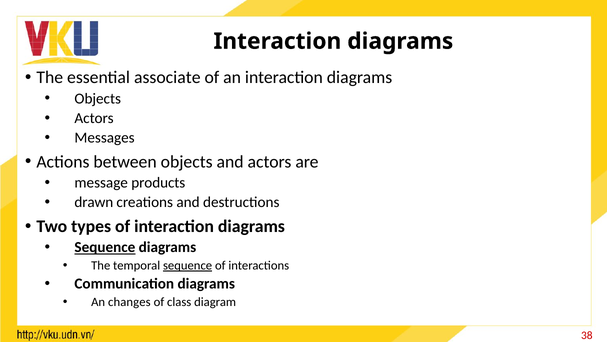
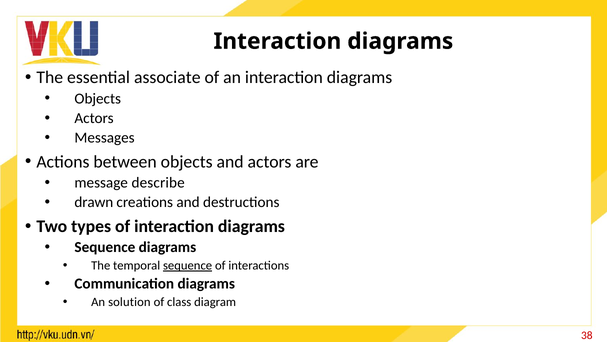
products: products -> describe (158, 182)
Sequence underline: present -> none (105, 247)
changes: changes -> solution (129, 302)
